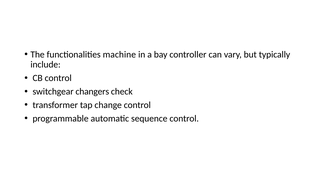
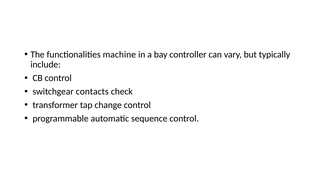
changers: changers -> contacts (92, 91)
